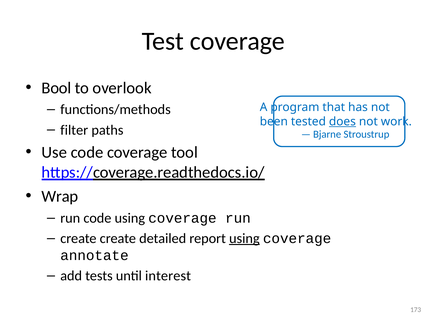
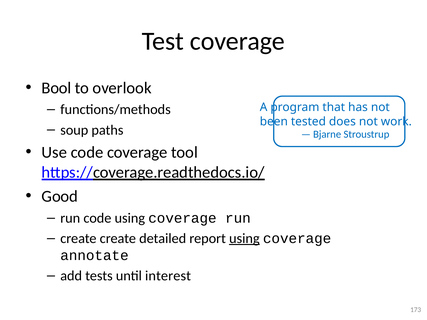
does underline: present -> none (342, 122)
filter: filter -> soup (74, 130)
Wrap: Wrap -> Good (60, 197)
